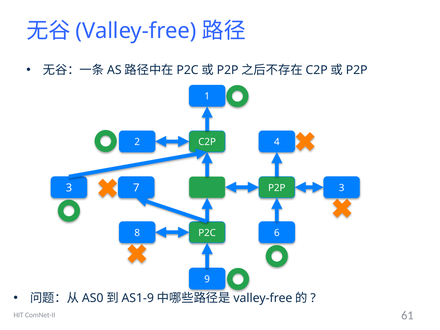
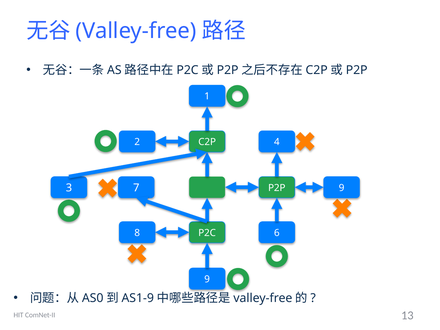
3 3: 3 -> 9 (342, 188)
61: 61 -> 13 (407, 315)
